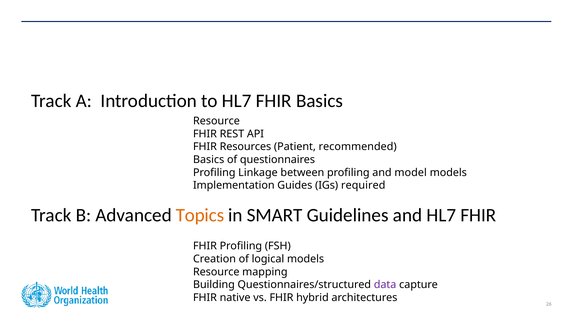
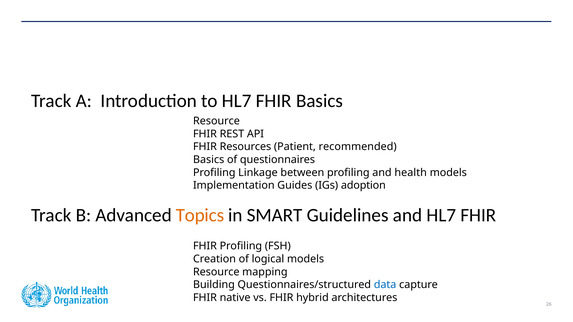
model: model -> health (411, 173)
required: required -> adoption (363, 186)
data colour: purple -> blue (385, 285)
